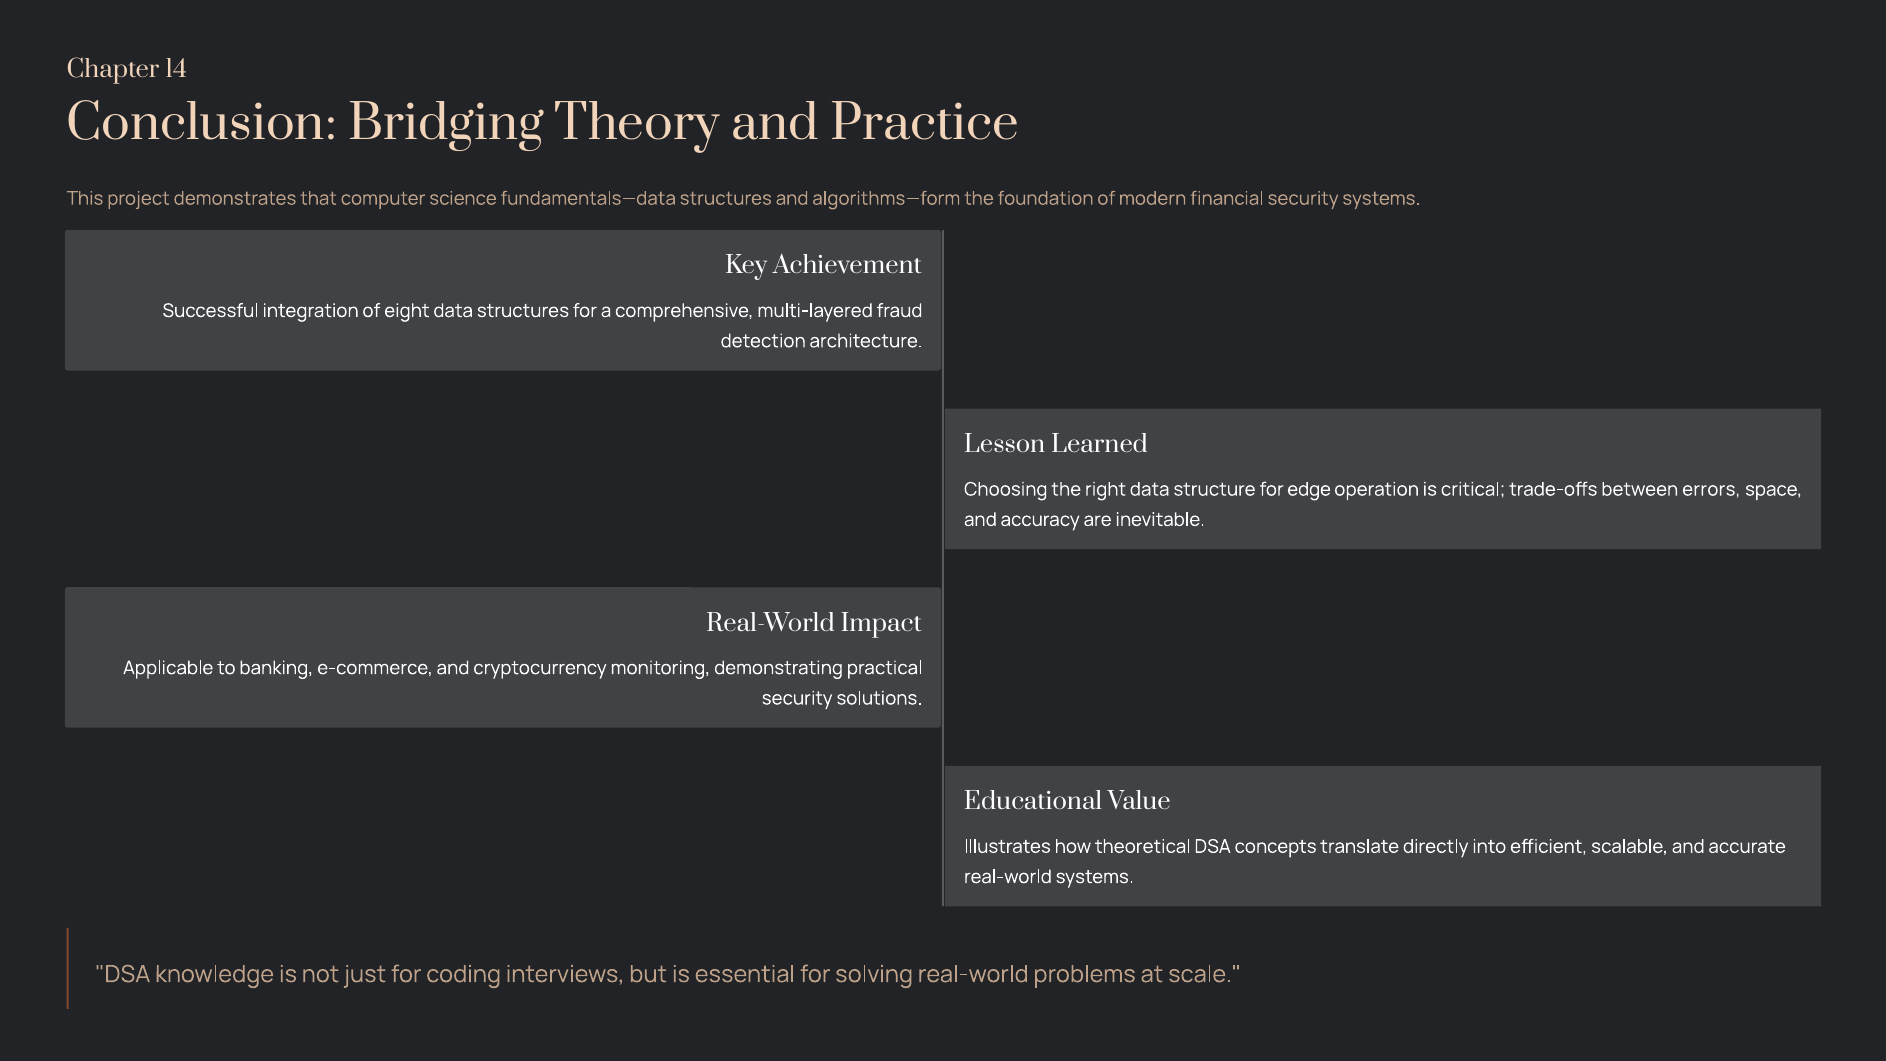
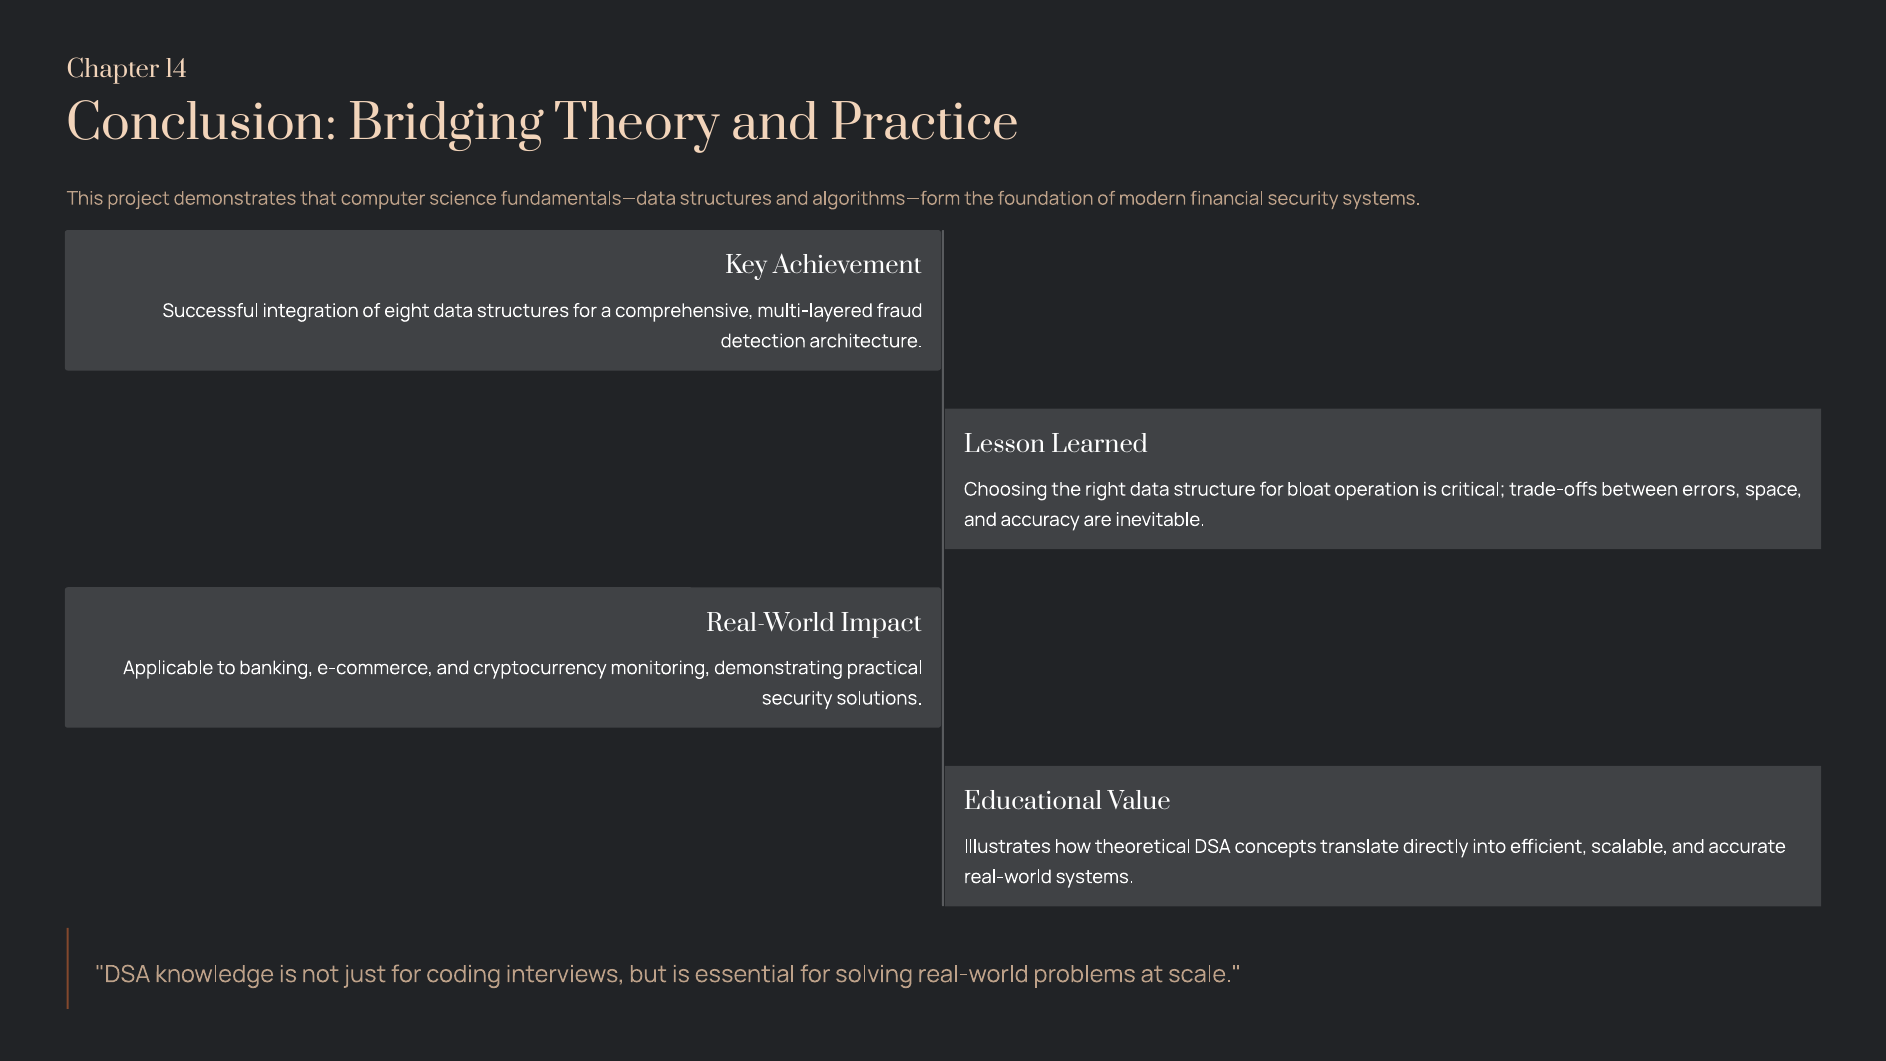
edge: edge -> bloat (1309, 489)
